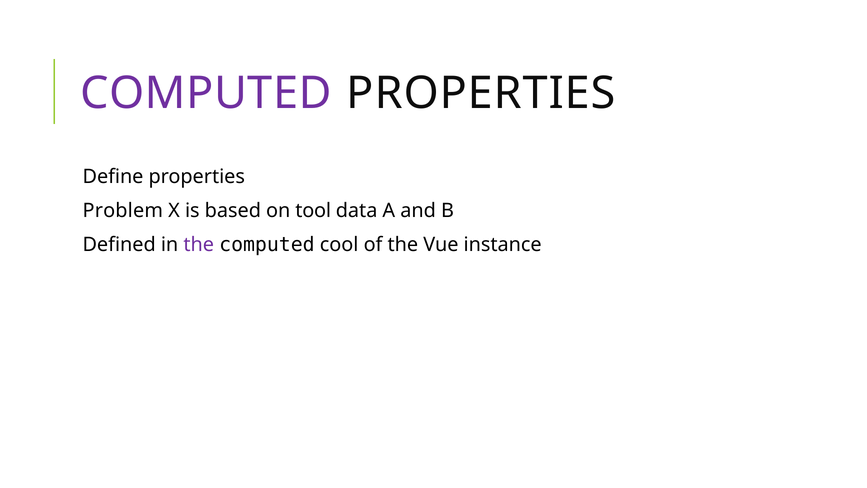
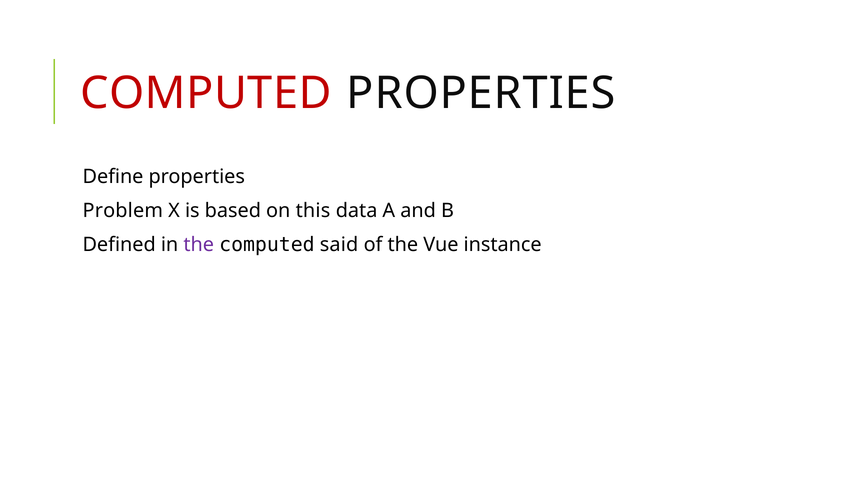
COMPUTED colour: purple -> red (206, 93)
tool: tool -> this (313, 211)
cool: cool -> said (339, 245)
